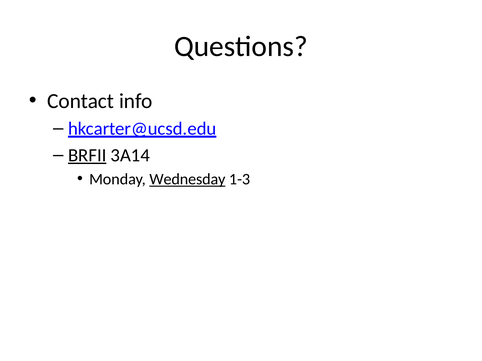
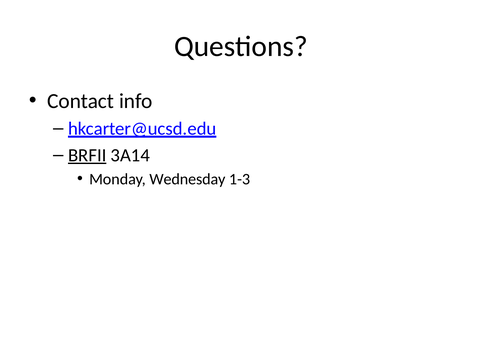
Wednesday underline: present -> none (187, 179)
